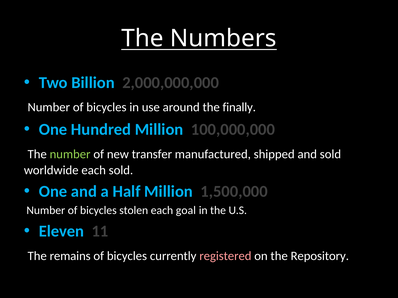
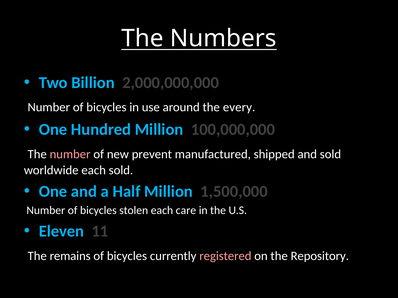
finally: finally -> every (239, 107)
number colour: light green -> pink (70, 154)
transfer: transfer -> prevent (152, 154)
goal: goal -> care (186, 211)
